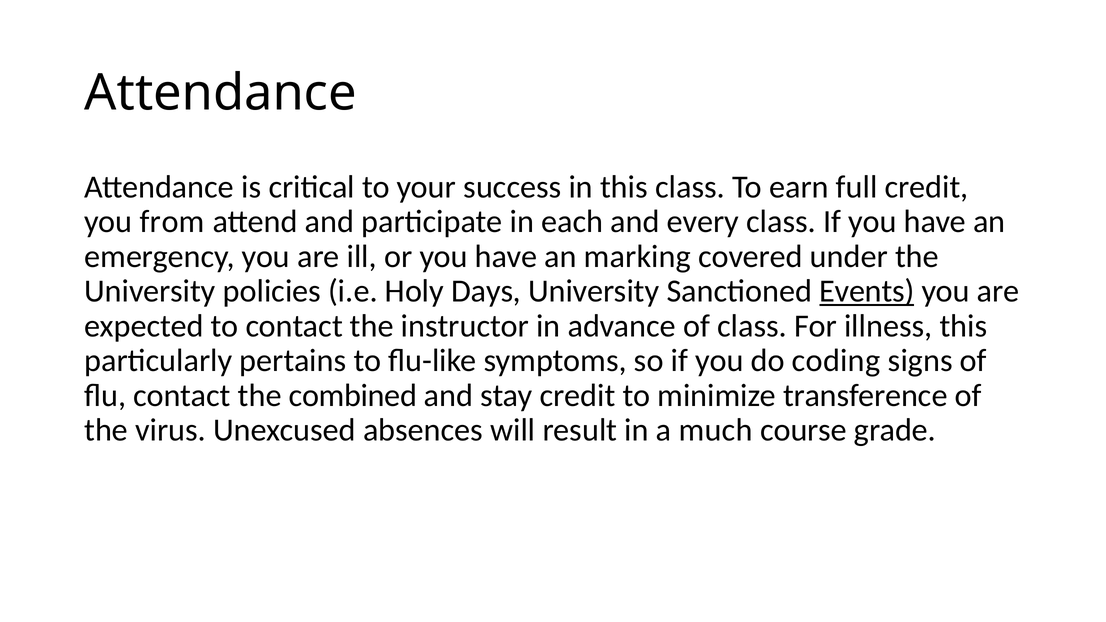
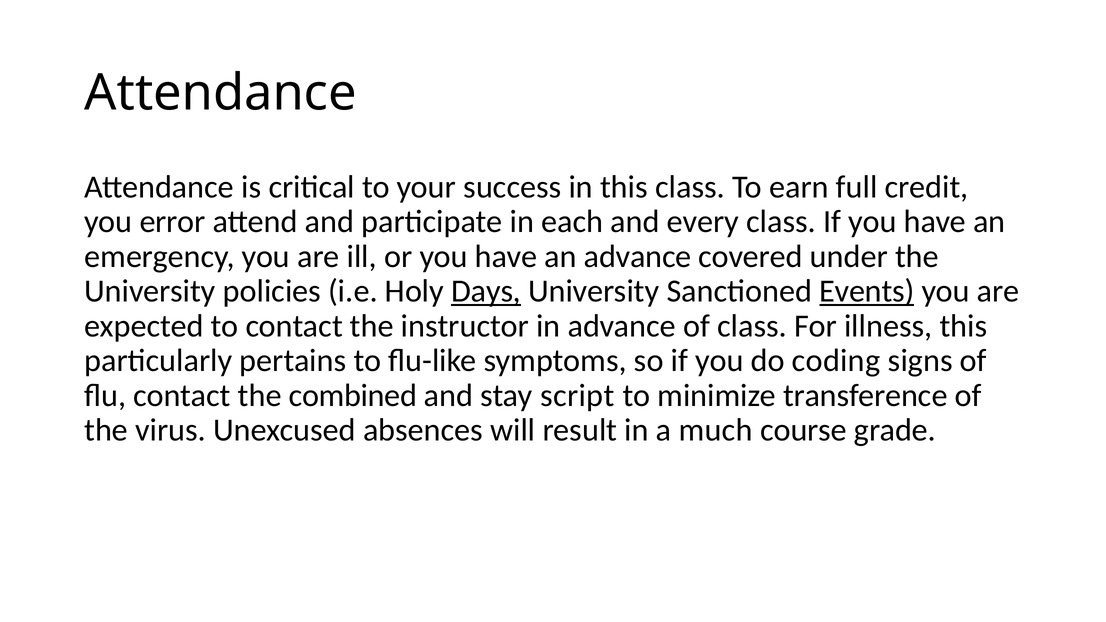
from: from -> error (172, 222)
an marking: marking -> advance (638, 256)
Days underline: none -> present (486, 291)
stay credit: credit -> script (577, 396)
